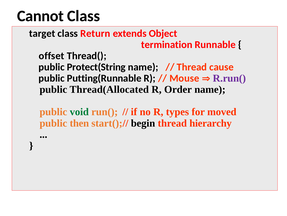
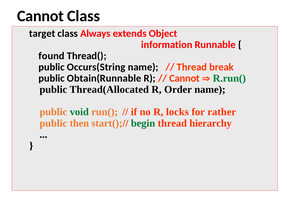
Return: Return -> Always (95, 33)
termination: termination -> information (167, 44)
offset: offset -> found (52, 56)
Protect(String: Protect(String -> Occurs(String (96, 67)
cause: cause -> break (221, 67)
Putting(Runnable: Putting(Runnable -> Obtain(Runnable (104, 78)
Mouse: Mouse -> Cannot (184, 78)
R.run( colour: purple -> green (229, 78)
types: types -> locks (177, 112)
moved: moved -> rather (222, 112)
begin colour: black -> green (143, 123)
